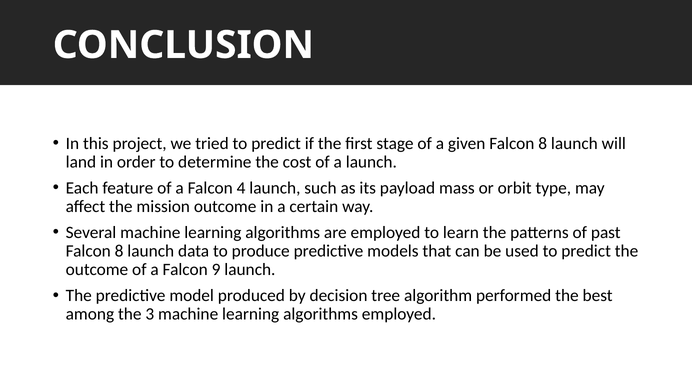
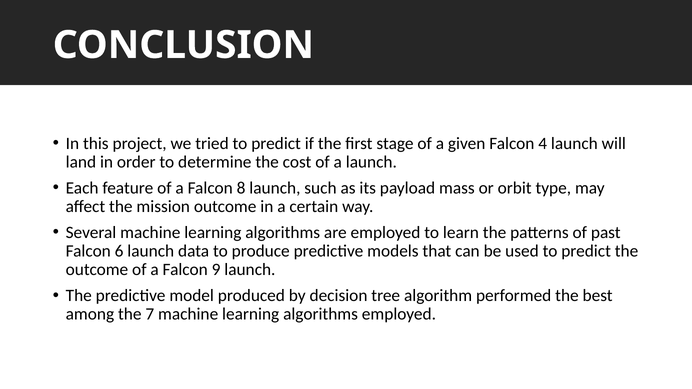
given Falcon 8: 8 -> 4 (543, 143)
4: 4 -> 8 (241, 188)
8: 8 -> 6 (119, 251)
3: 3 -> 7 (150, 314)
